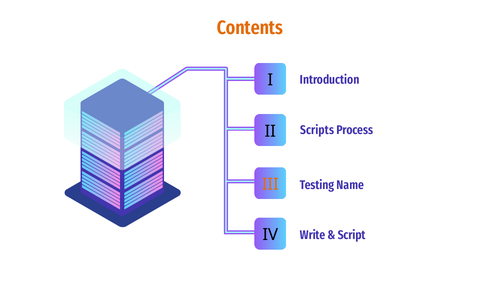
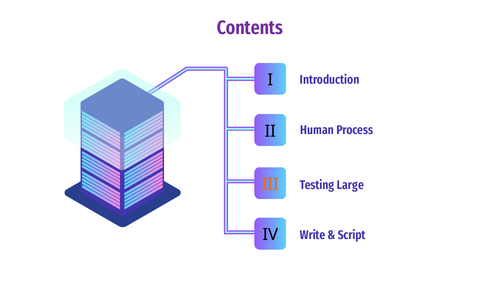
Contents colour: orange -> purple (250, 28)
Scripts: Scripts -> Human (317, 130)
Name: Name -> Large (350, 185)
